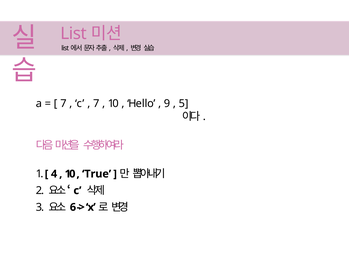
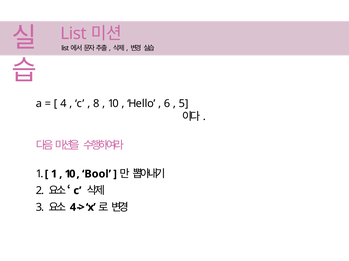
7: 7 -> 4 (63, 104)
7: 7 -> 8 (96, 104)
9: 9 -> 6 (167, 104)
4: 4 -> 1 (54, 174)
True: True -> Bool (97, 174)
6: 6 -> 4 (73, 208)
